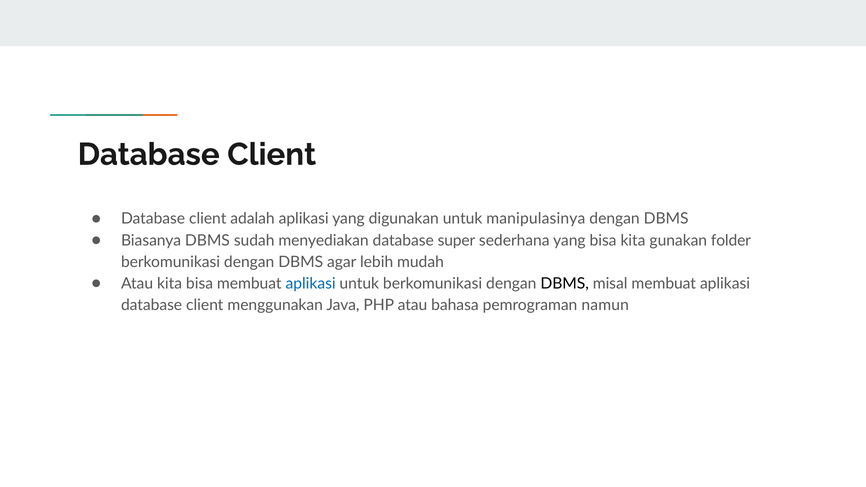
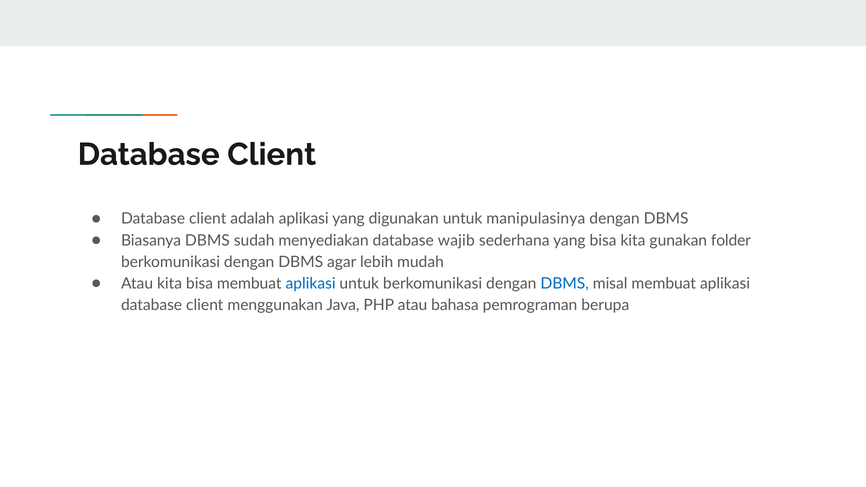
super: super -> wajib (456, 240)
DBMS colour: black -> blue (565, 284)
namun: namun -> berupa (605, 305)
